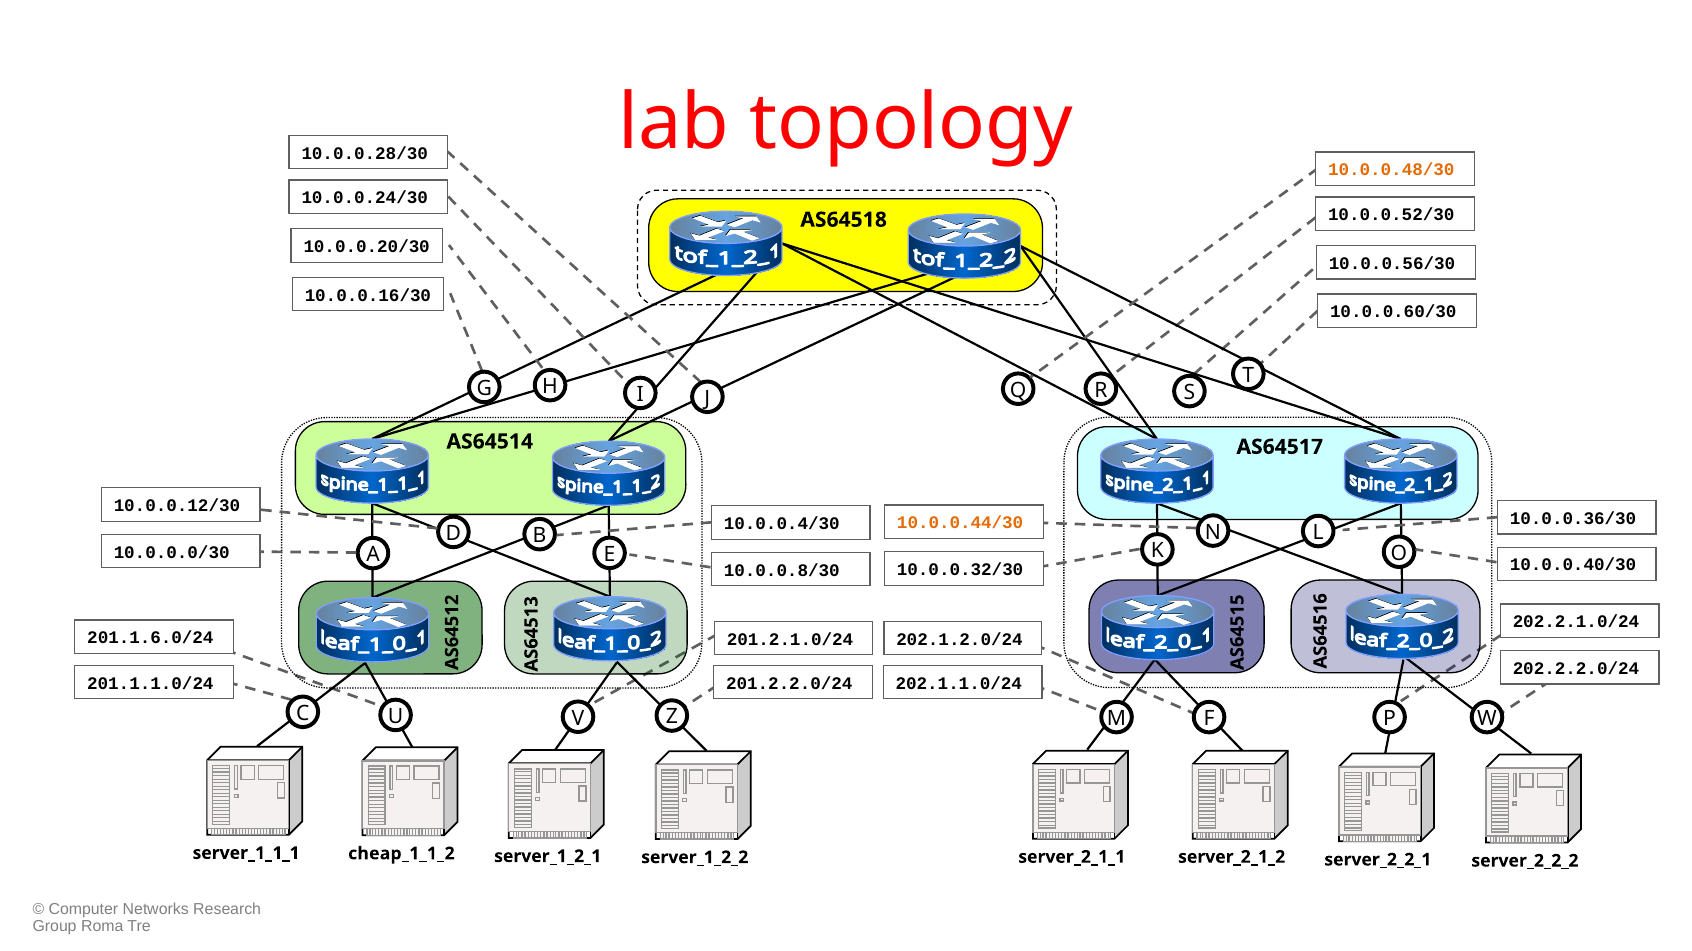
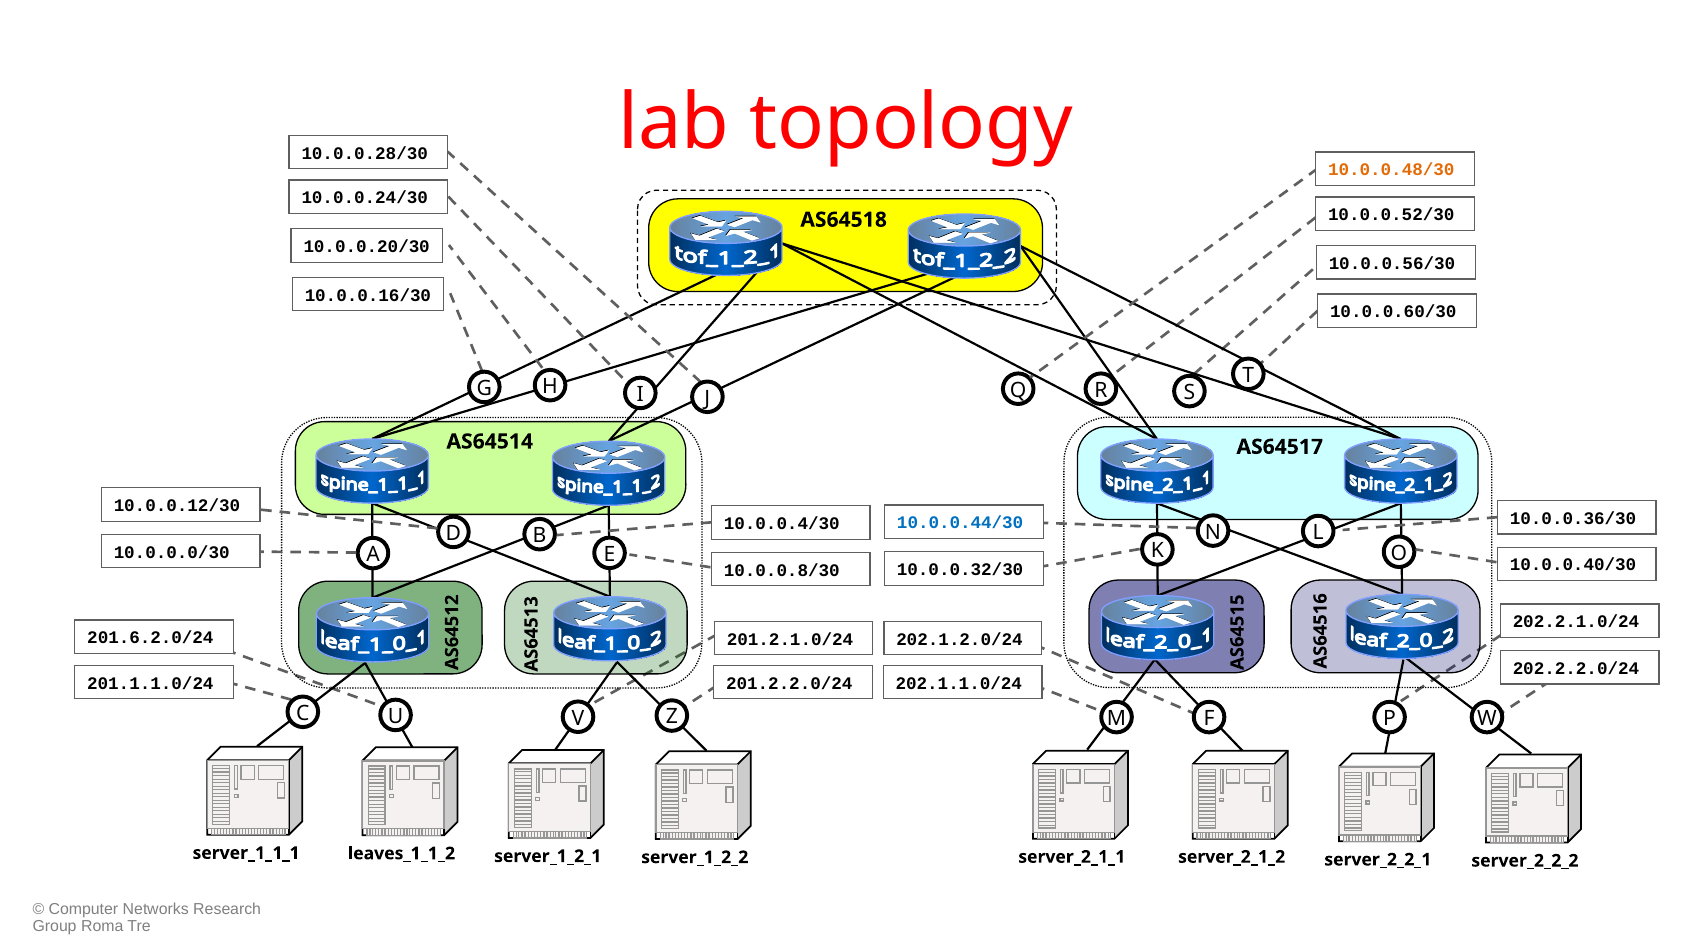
10.0.0.44/30 colour: orange -> blue (960, 524)
201.1.6.0/24: 201.1.6.0/24 -> 201.6.2.0/24 (150, 639)
cheap_1_1_2: cheap_1_1_2 -> leaves_1_1_2 (402, 854)
